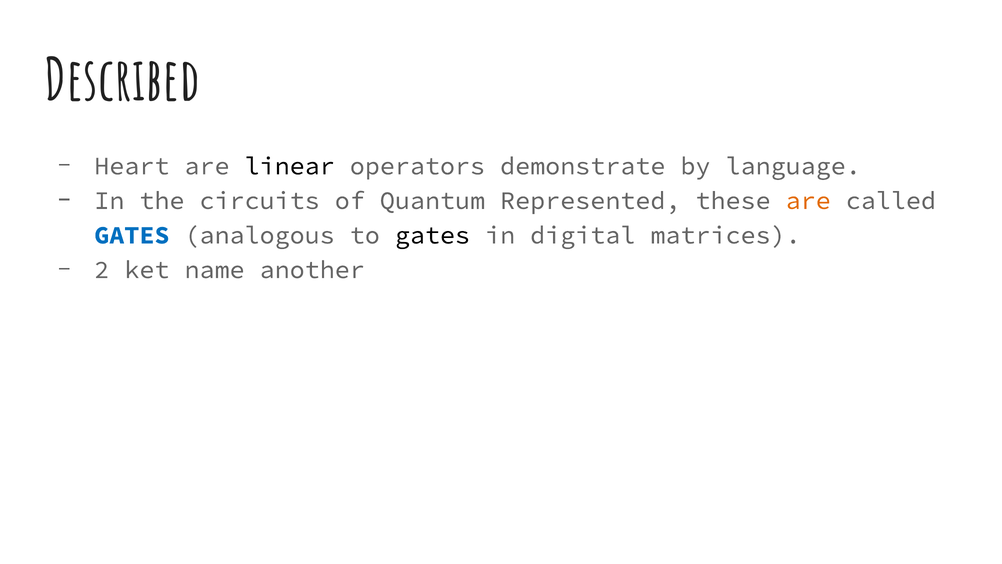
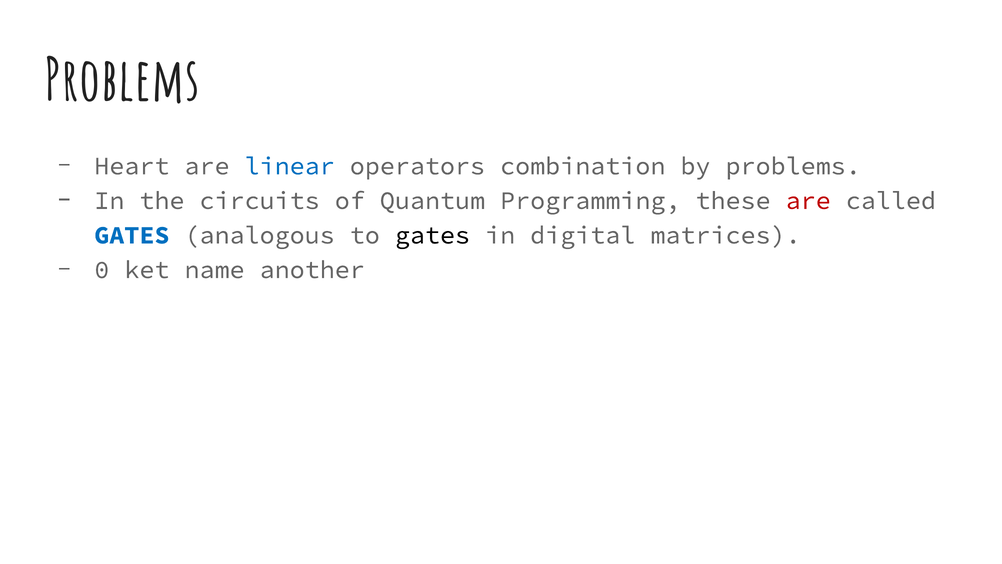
Described: Described -> Problems (122, 81)
linear colour: black -> blue (290, 166)
demonstrate: demonstrate -> combination (583, 166)
by language: language -> problems (793, 166)
Represented: Represented -> Programming (590, 200)
are colour: orange -> red (808, 200)
2: 2 -> 0 (102, 270)
